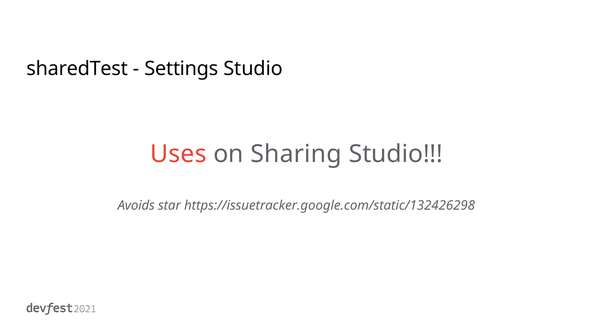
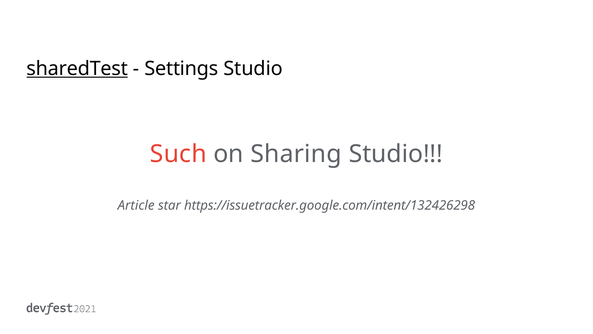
sharedTest underline: none -> present (77, 69)
Uses: Uses -> Such (178, 154)
Avoids: Avoids -> Article (136, 205)
https://issuetracker.google.com/static/132426298: https://issuetracker.google.com/static/132426298 -> https://issuetracker.google.com/intent/132426298 (330, 205)
